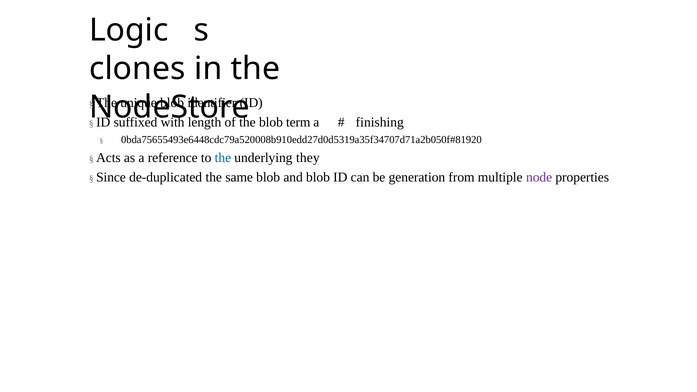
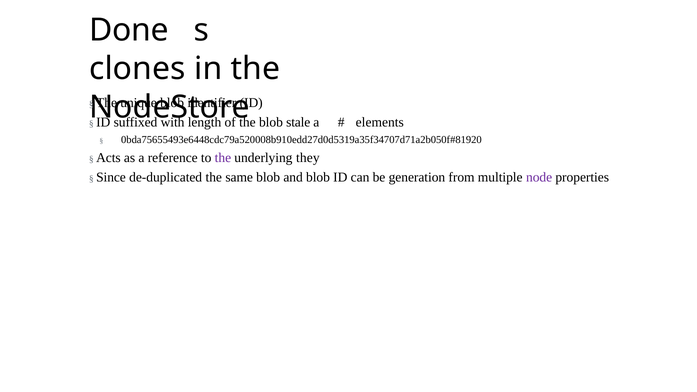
Logic: Logic -> Done (129, 30)
term: term -> stale (298, 122)
finishing: finishing -> elements (380, 122)
the colour: blue -> purple (223, 158)
